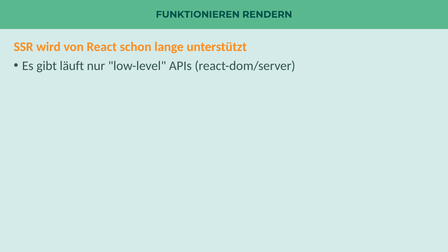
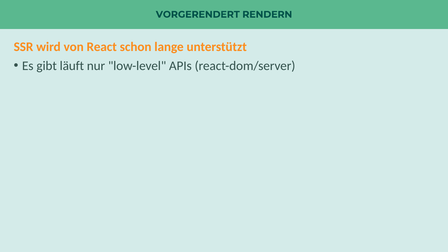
FUNKTIONIEREN: FUNKTIONIEREN -> VORGERENDERT (198, 14)
